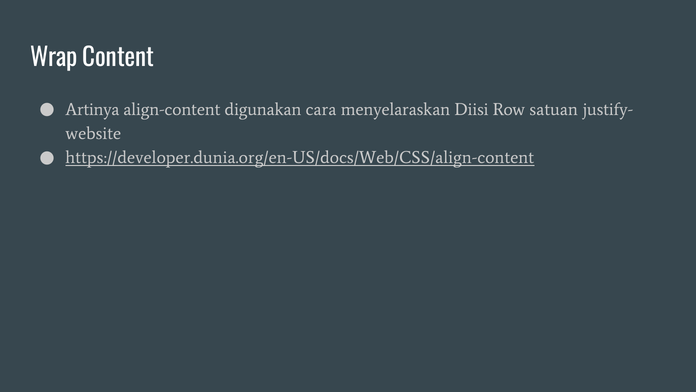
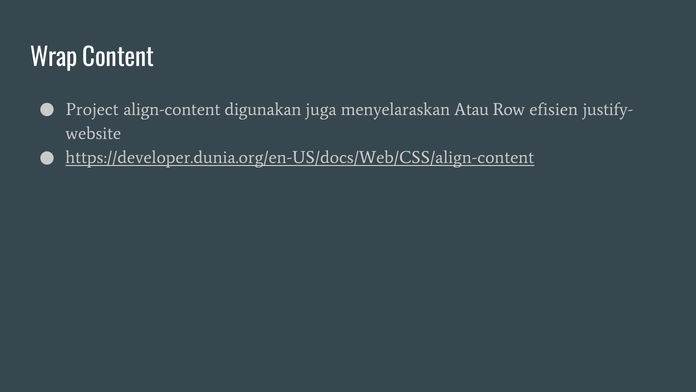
Artinya: Artinya -> Project (92, 109)
cara: cara -> juga (321, 109)
Diisi: Diisi -> Atau (472, 109)
satuan: satuan -> efisien (554, 109)
